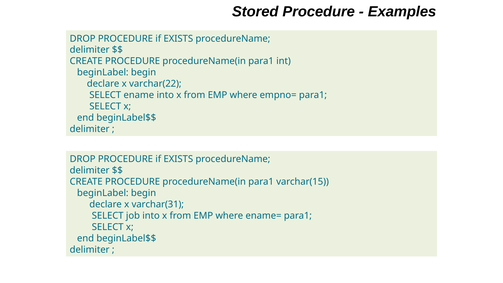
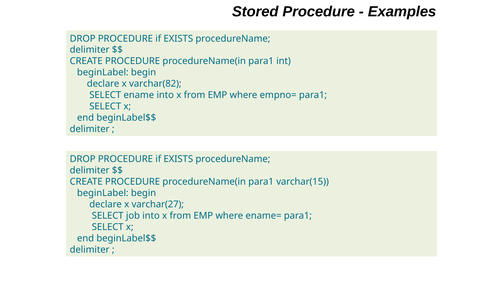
varchar(22: varchar(22 -> varchar(82 (155, 84)
varchar(31: varchar(31 -> varchar(27 (158, 204)
